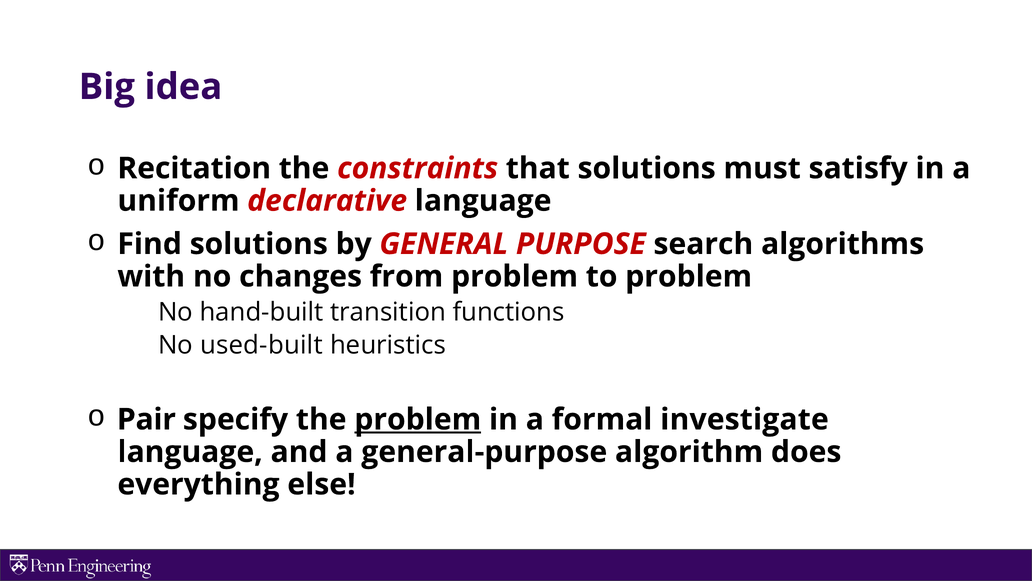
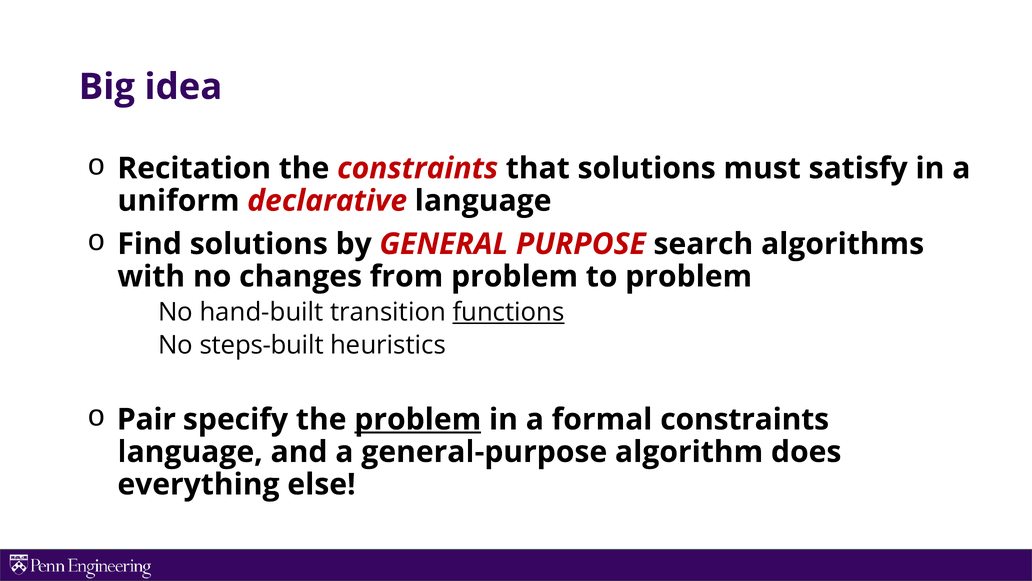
functions underline: none -> present (509, 312)
used-built: used-built -> steps-built (262, 345)
formal investigate: investigate -> constraints (745, 419)
